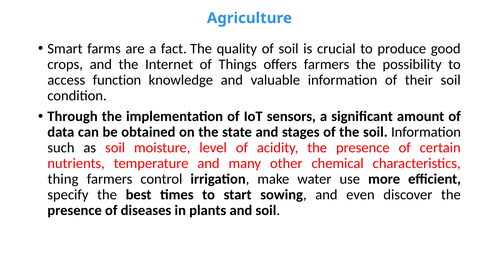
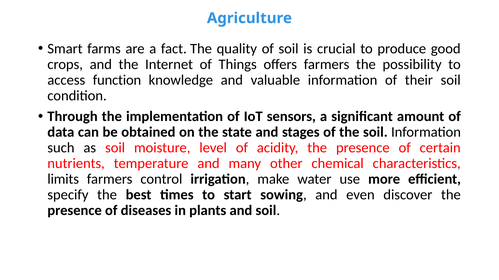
thing: thing -> limits (63, 180)
